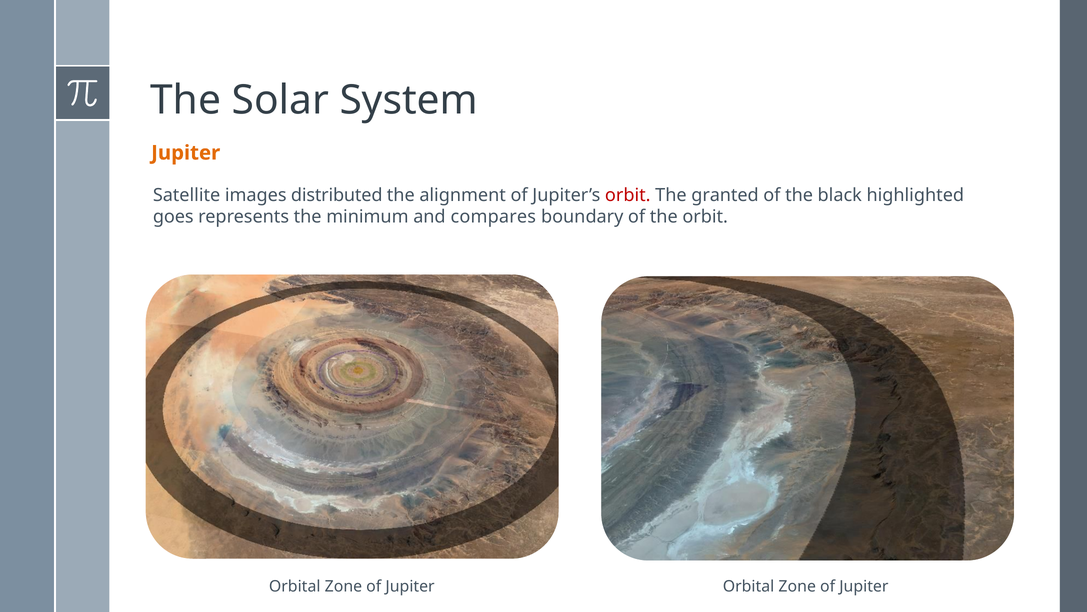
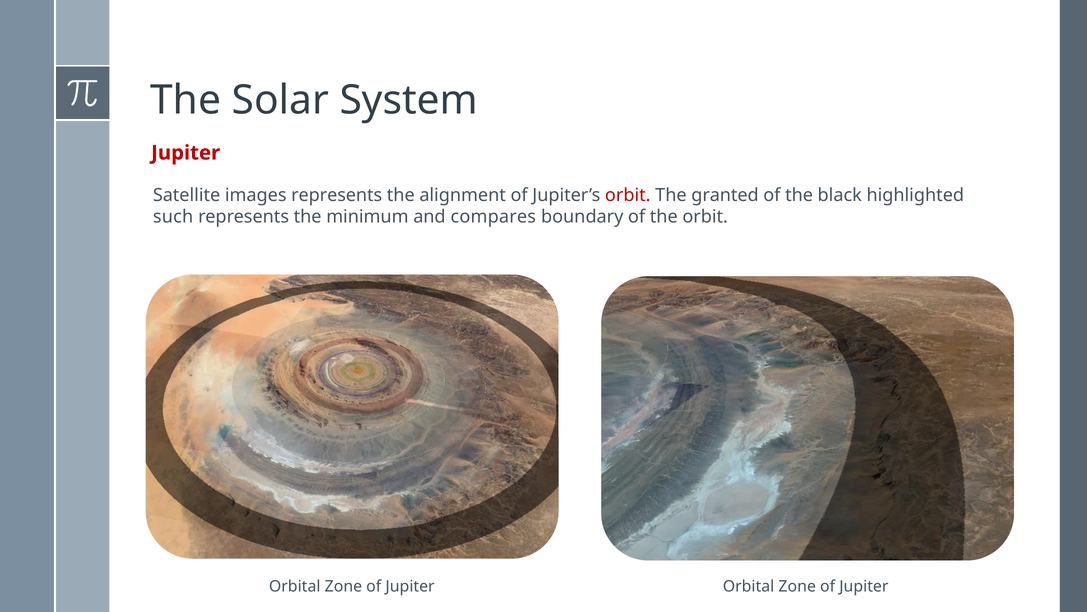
Jupiter colour: orange -> red (186, 153)
images distributed: distributed -> represents (337, 195)
goes: goes -> such (173, 217)
